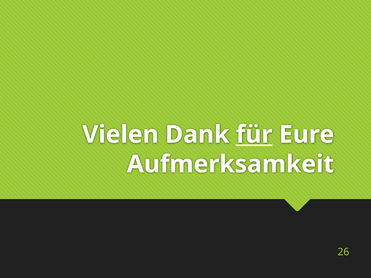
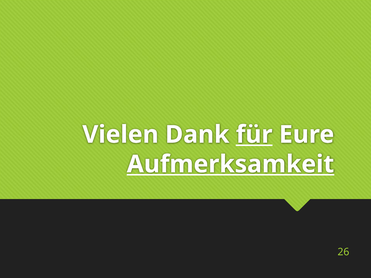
Aufmerksamkeit underline: none -> present (230, 164)
